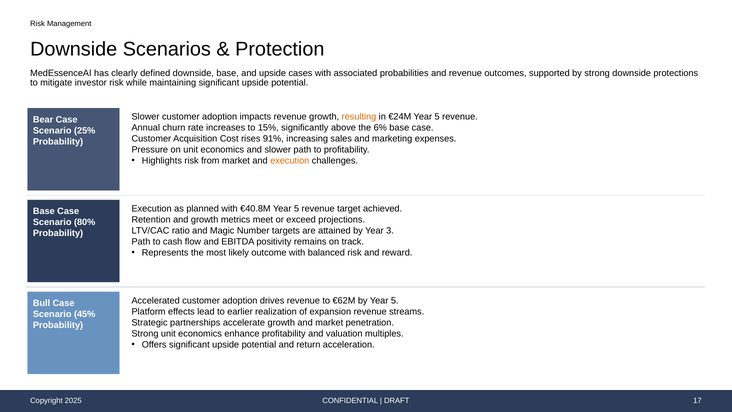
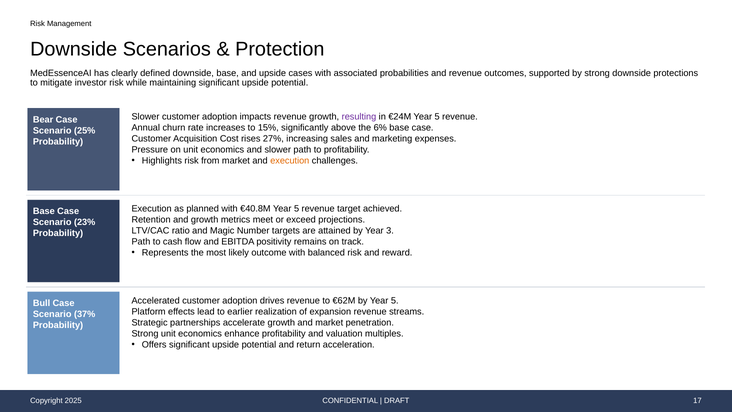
resulting colour: orange -> purple (359, 117)
91%: 91% -> 27% (273, 139)
80%: 80% -> 23% (85, 222)
45%: 45% -> 37% (85, 314)
